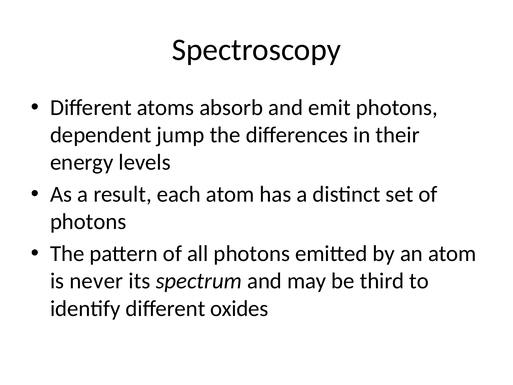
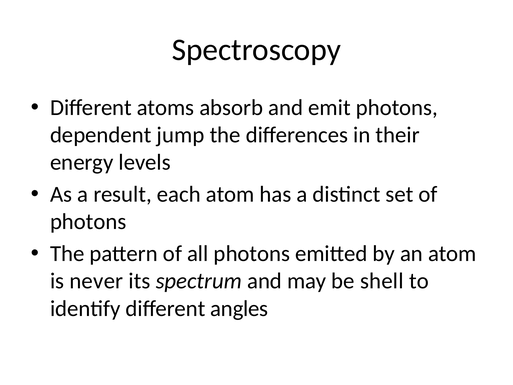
third: third -> shell (382, 281)
oxides: oxides -> angles (239, 308)
